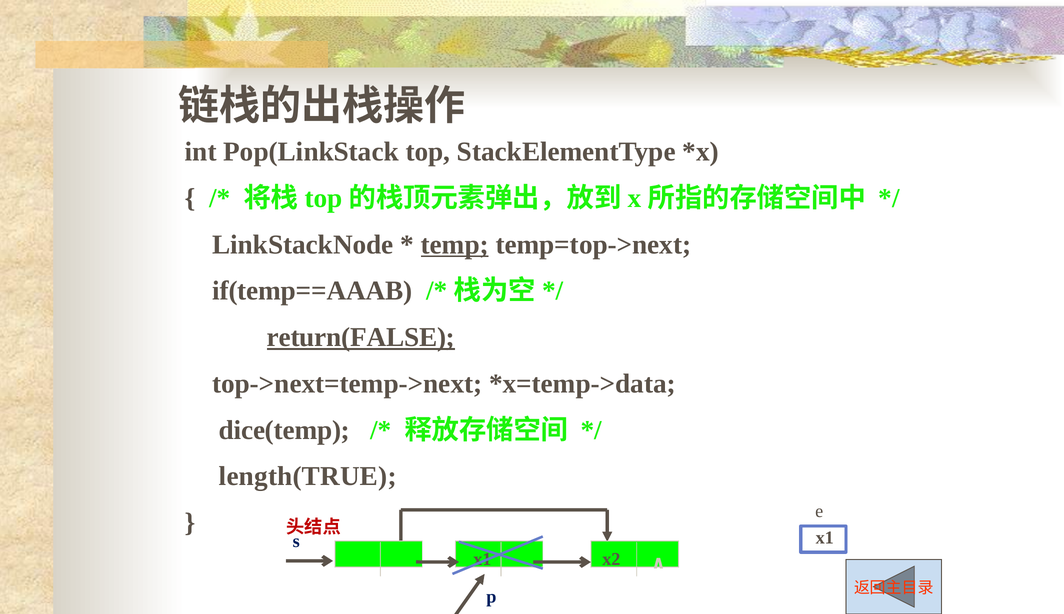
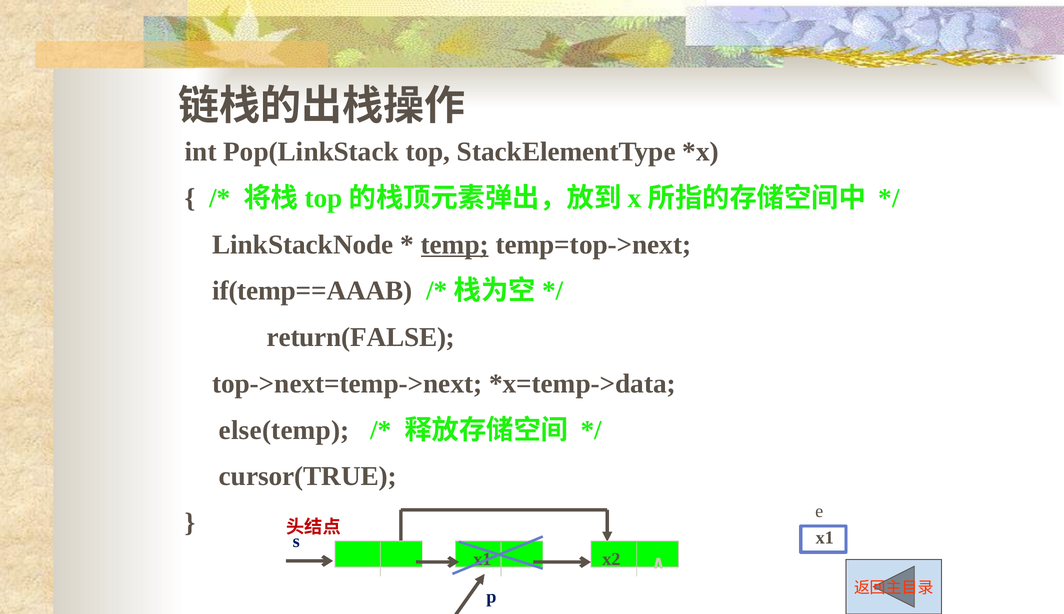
return(FALSE underline: present -> none (361, 338)
dice(temp: dice(temp -> else(temp (284, 430)
length(TRUE: length(TRUE -> cursor(TRUE (308, 477)
